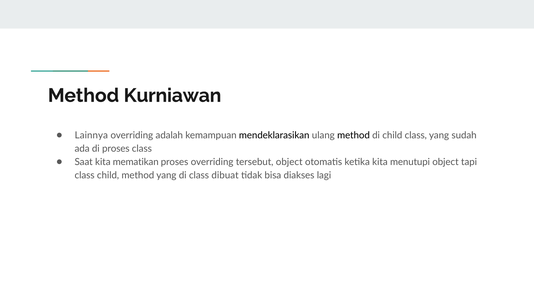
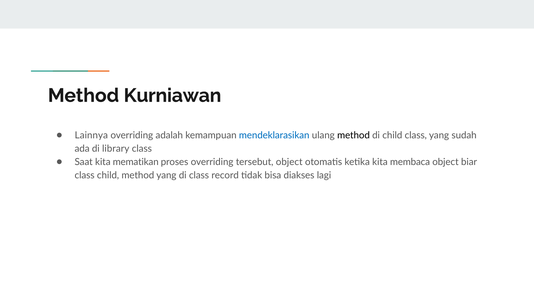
mendeklarasikan colour: black -> blue (274, 135)
di proses: proses -> library (116, 148)
menutupi: menutupi -> membaca (410, 162)
tapi: tapi -> biar (469, 162)
dibuat: dibuat -> record (225, 175)
